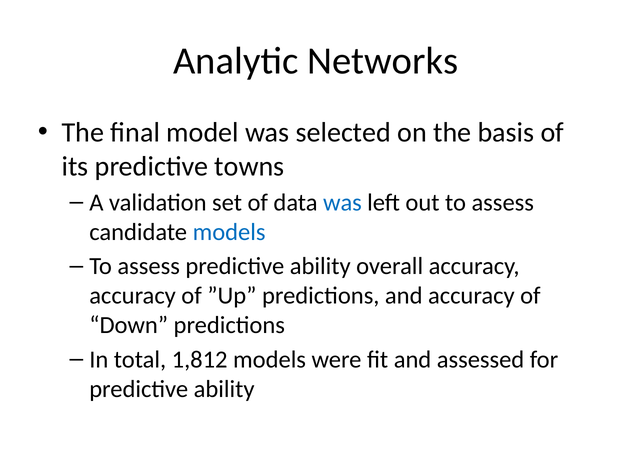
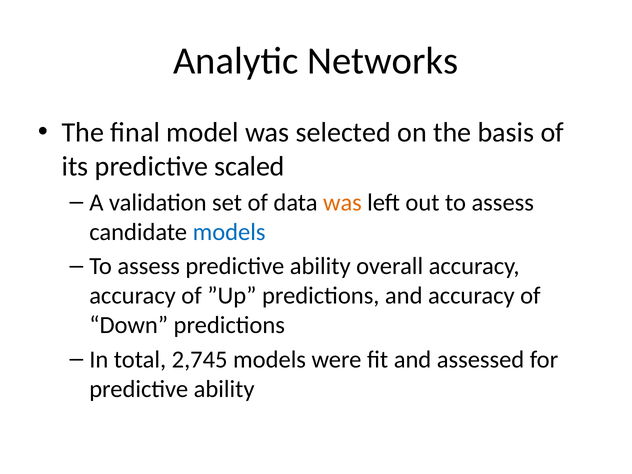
towns: towns -> scaled (249, 166)
was colour: blue -> orange (342, 203)
1,812: 1,812 -> 2,745 (200, 360)
